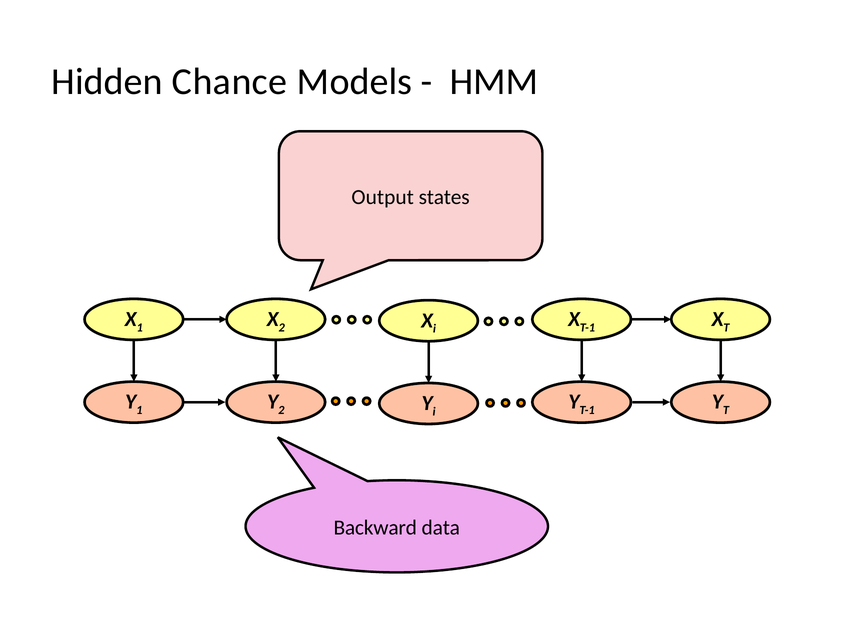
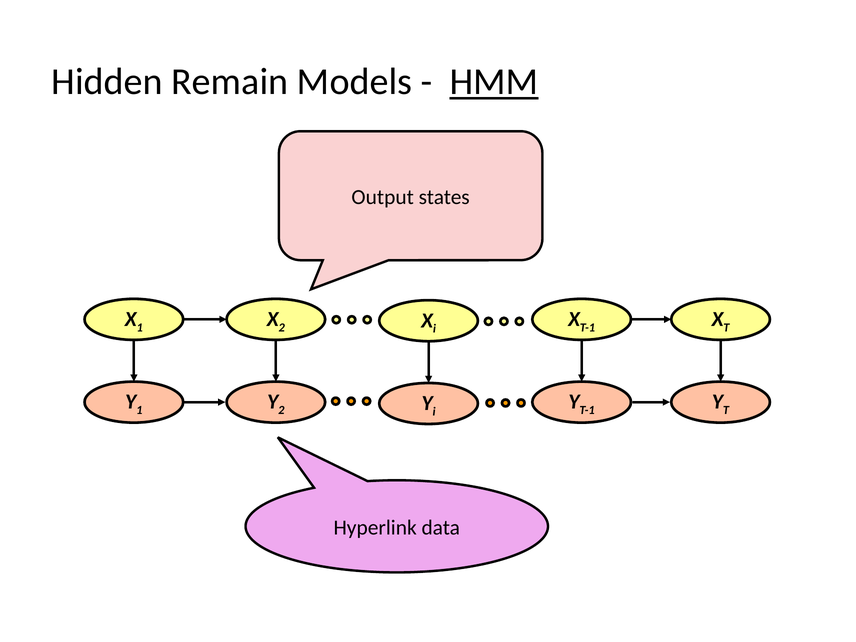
Chance: Chance -> Remain (230, 82)
HMM underline: none -> present (494, 82)
Backward: Backward -> Hyperlink (375, 528)
